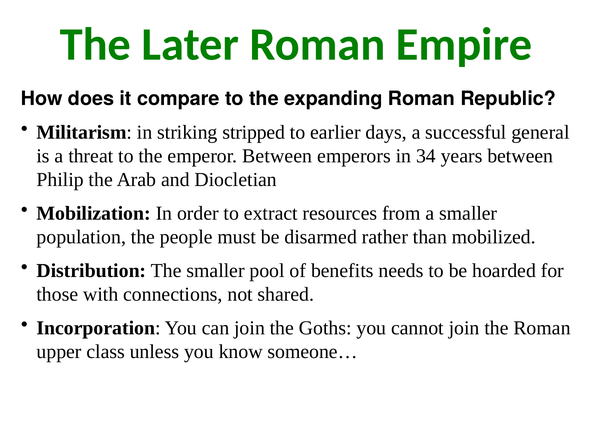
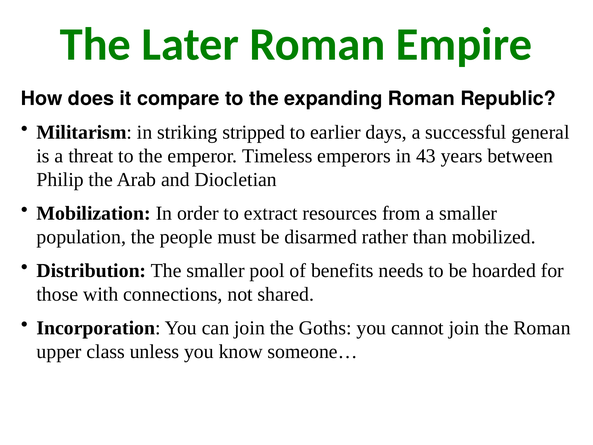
emperor Between: Between -> Timeless (277, 156)
34: 34 -> 43 (426, 156)
